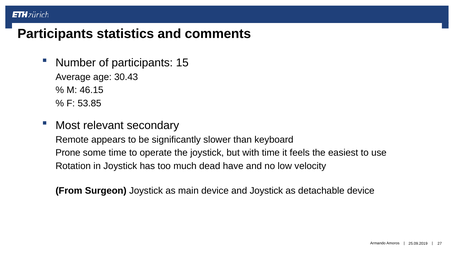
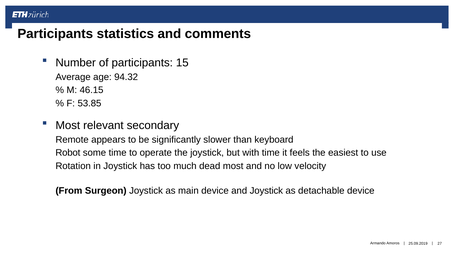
30.43: 30.43 -> 94.32 (126, 77)
Prone: Prone -> Robot (68, 153)
dead have: have -> most (233, 166)
